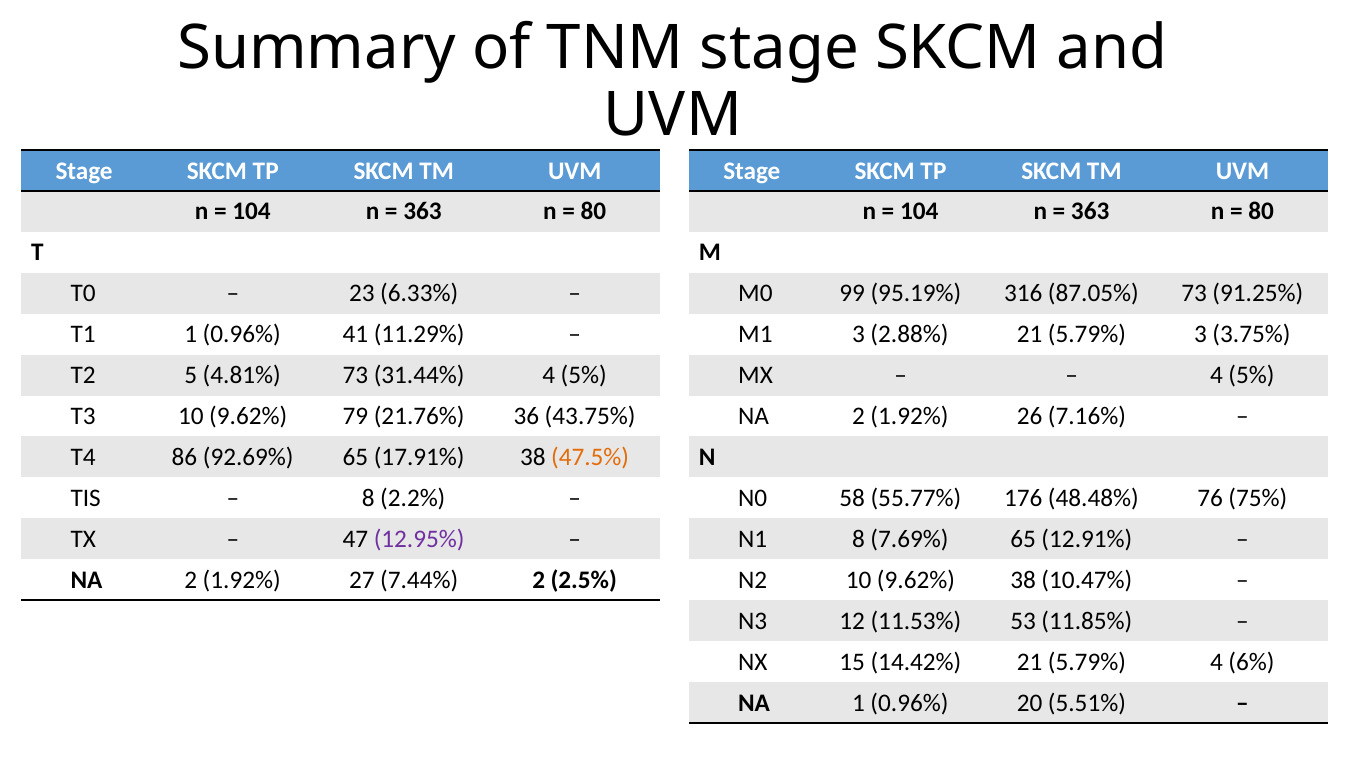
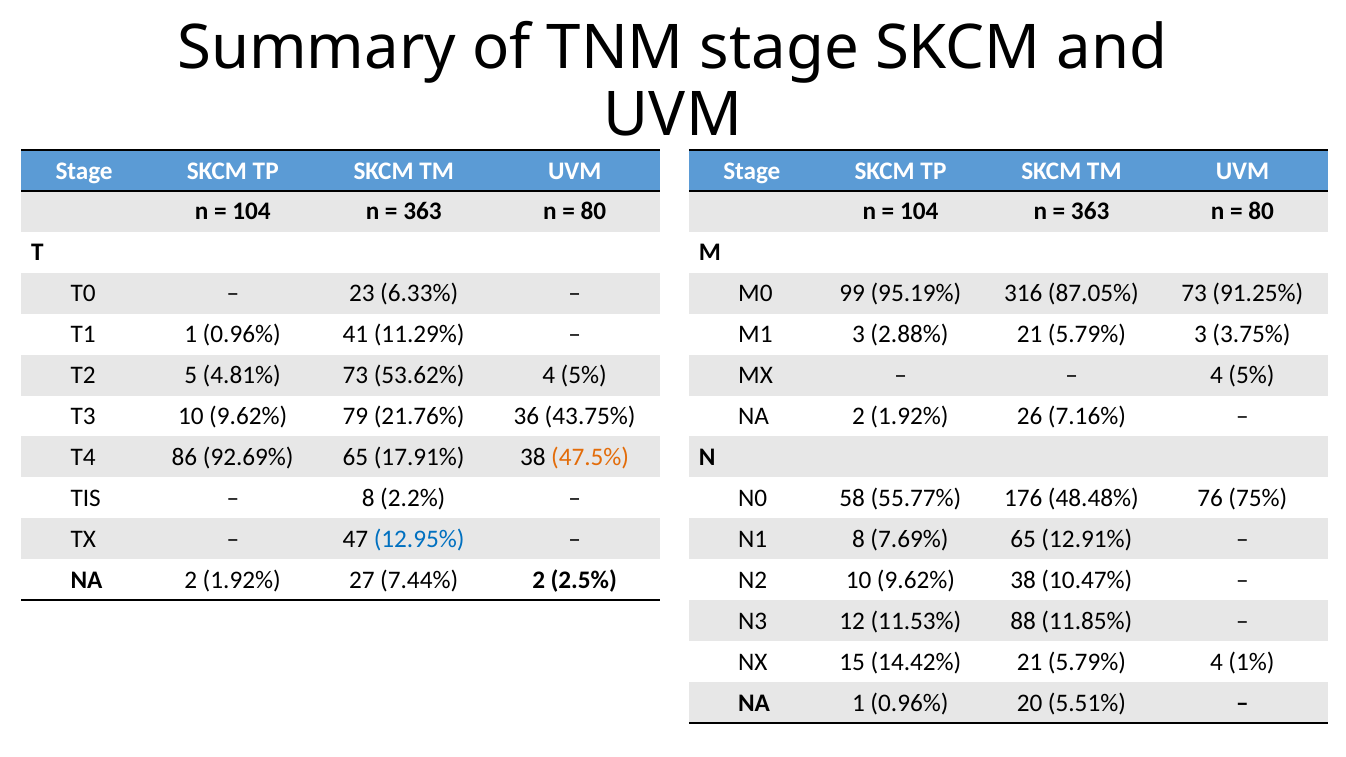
31.44%: 31.44% -> 53.62% (419, 375)
12.95% colour: purple -> blue (419, 539)
53: 53 -> 88 (1023, 621)
6%: 6% -> 1% (1251, 662)
